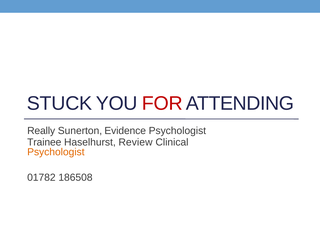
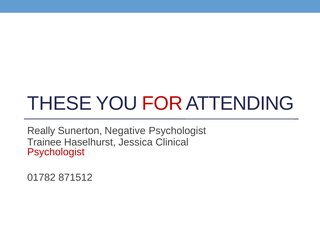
STUCK: STUCK -> THESE (60, 103)
Evidence: Evidence -> Negative (125, 131)
Review: Review -> Jessica (136, 142)
Psychologist colour: orange -> red (56, 152)
186508: 186508 -> 871512 (75, 177)
